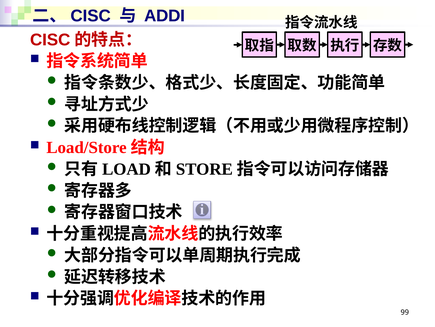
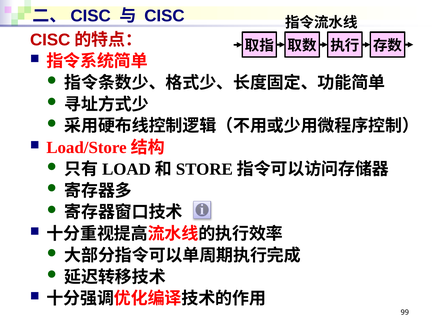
ADDI: ADDI -> CISC (164, 16)
